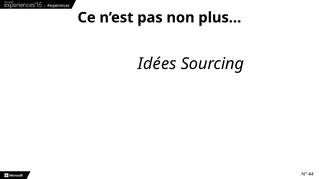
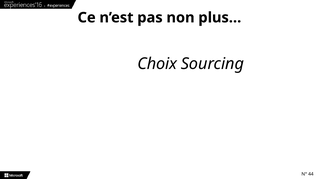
Idées: Idées -> Choix (157, 64)
